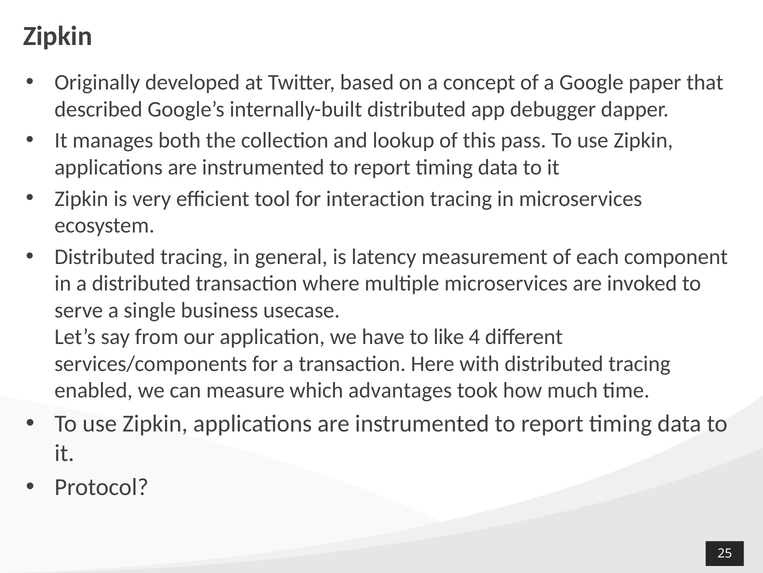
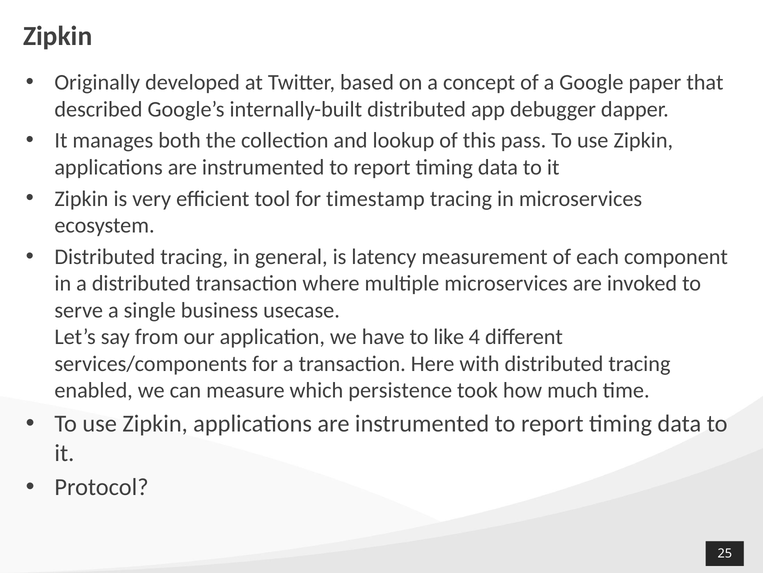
interaction: interaction -> timestamp (375, 198)
advantages: advantages -> persistence (400, 390)
